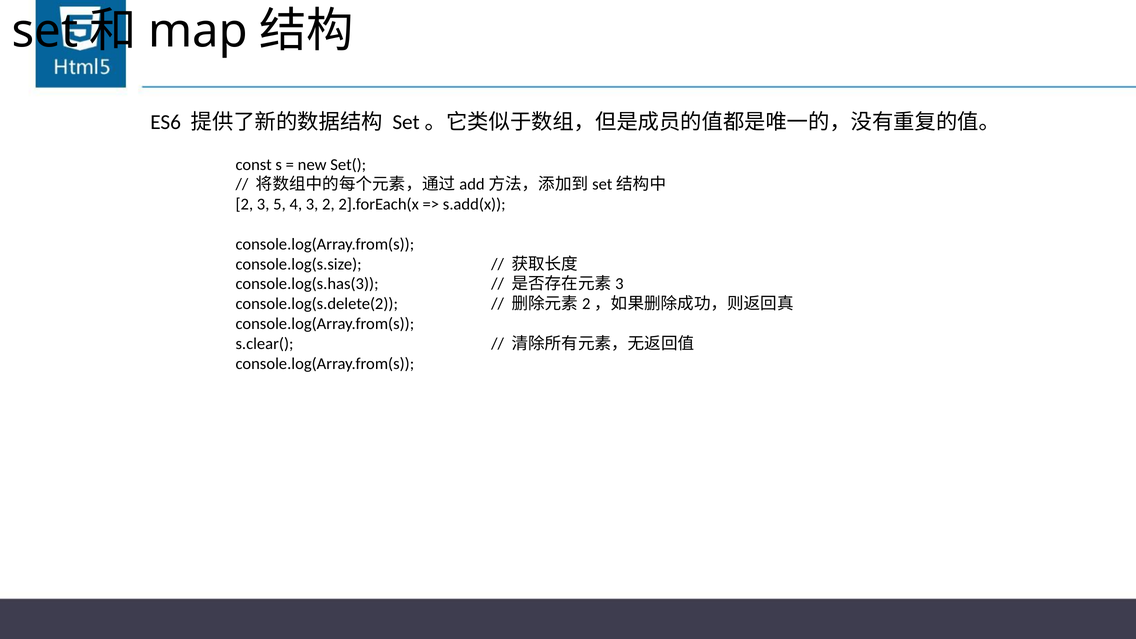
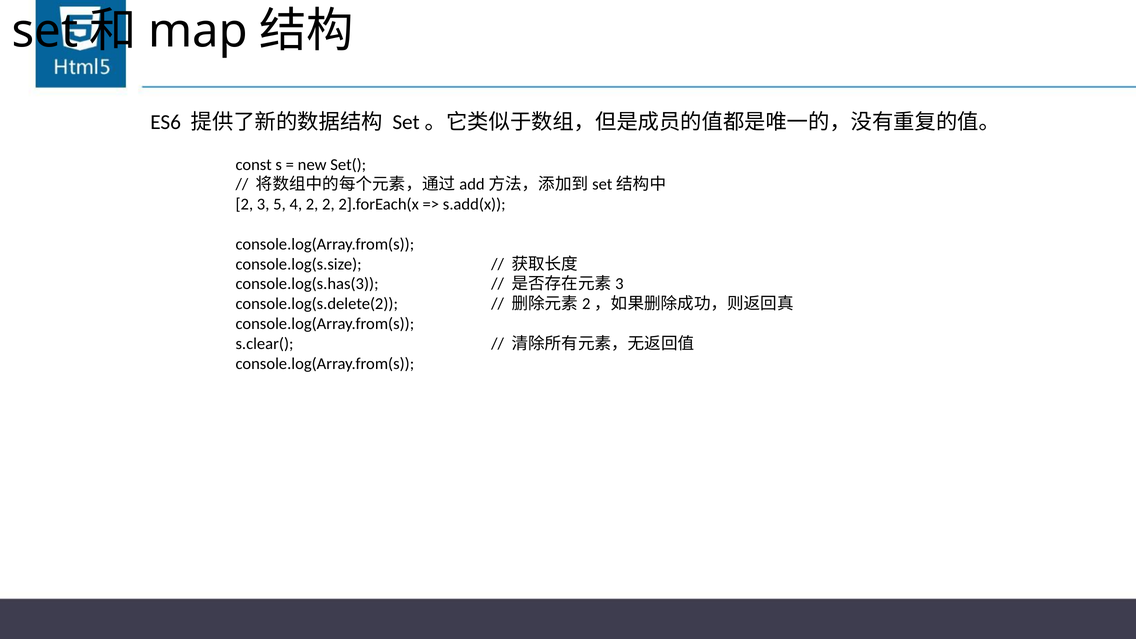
4 3: 3 -> 2 (312, 204)
